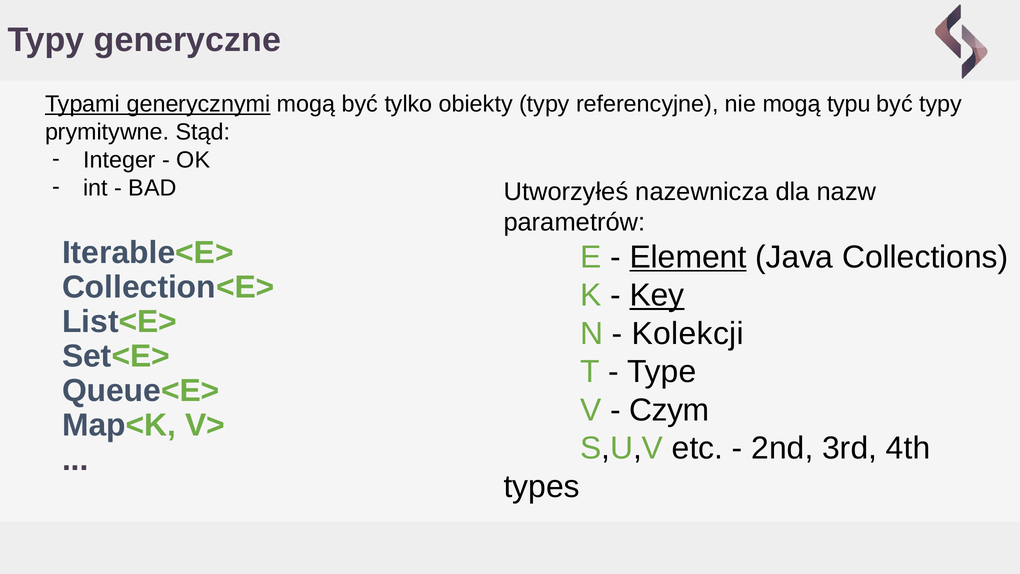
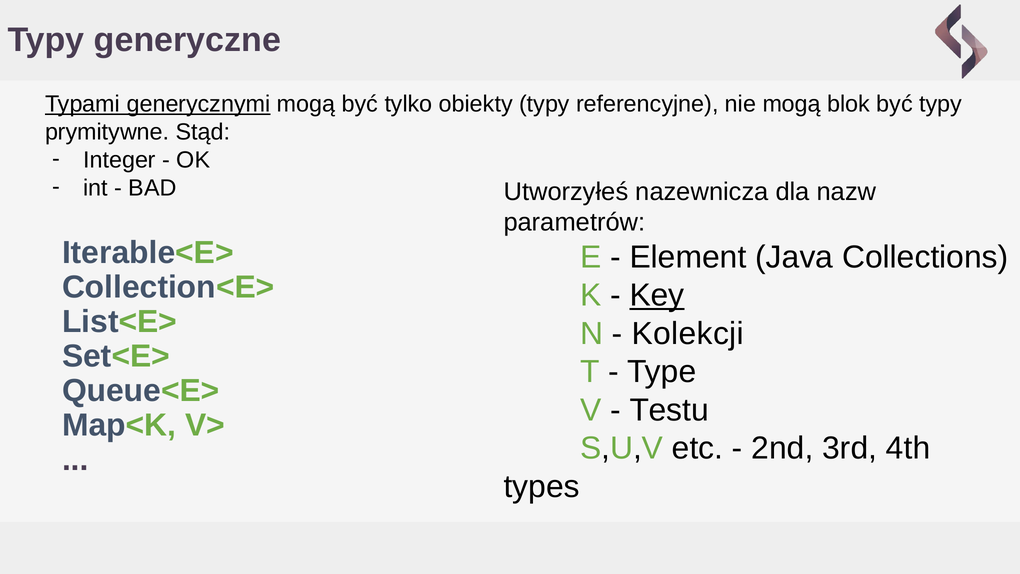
typu: typu -> blok (849, 104)
Element underline: present -> none (688, 257)
Czym: Czym -> Testu (669, 410)
